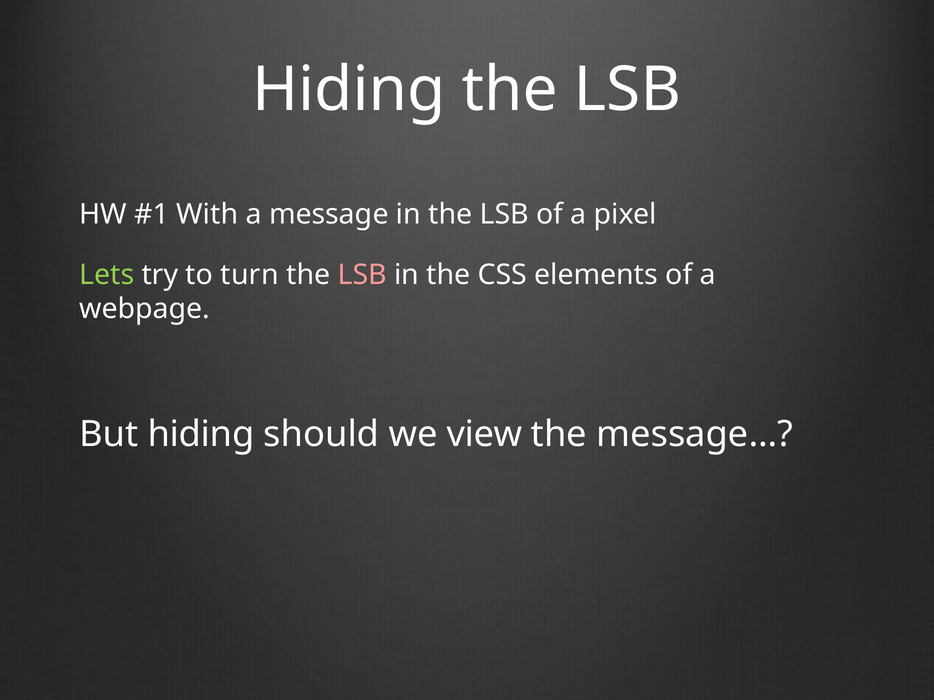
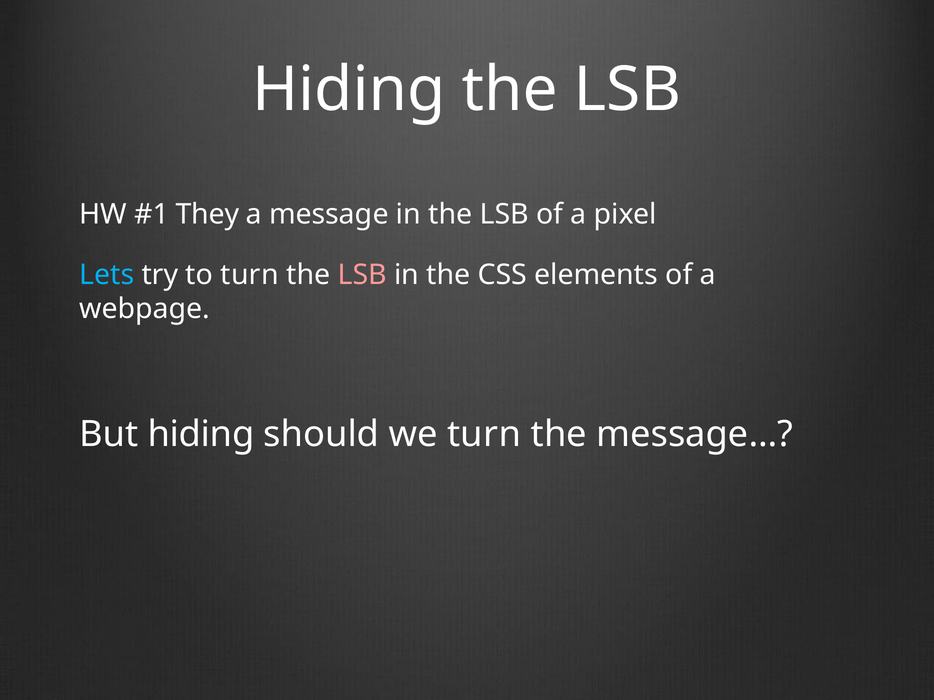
With: With -> They (207, 215)
Lets colour: light green -> light blue (107, 275)
we view: view -> turn (484, 435)
